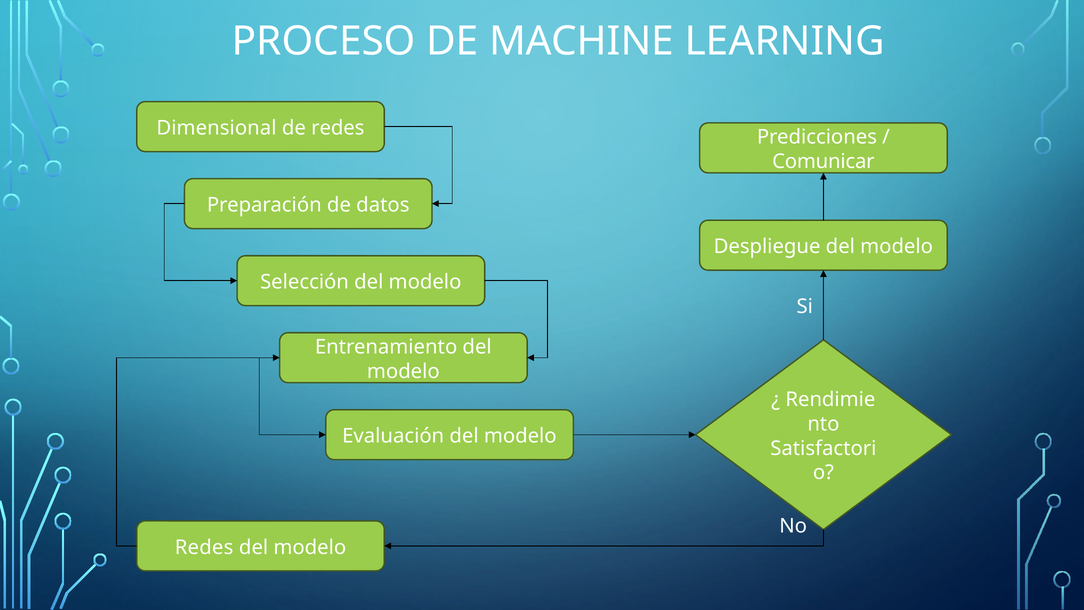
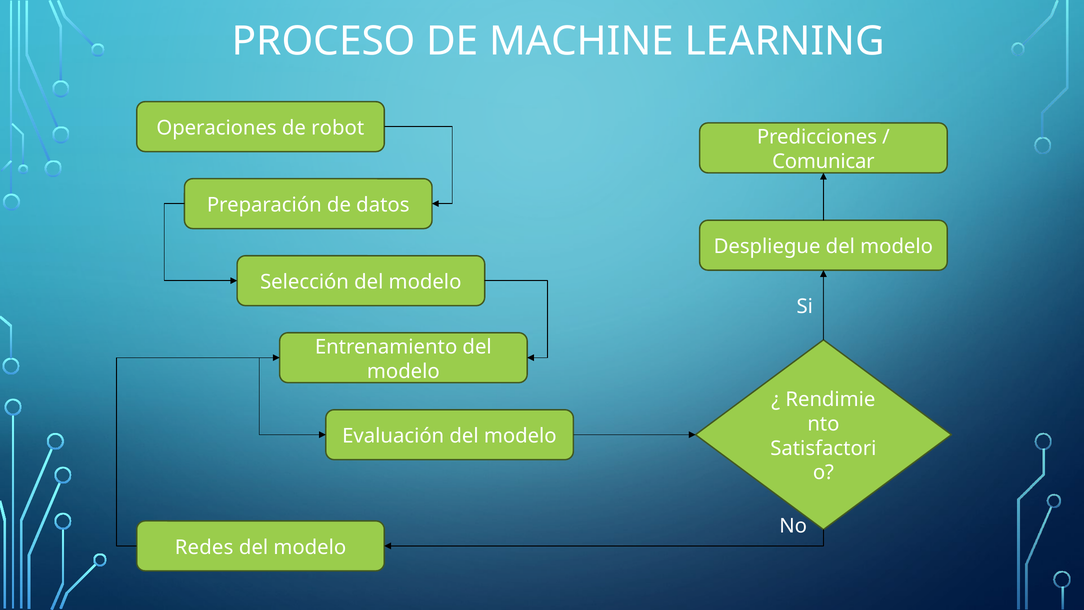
Dimensional: Dimensional -> Operaciones (217, 128)
de redes: redes -> robot (338, 128)
